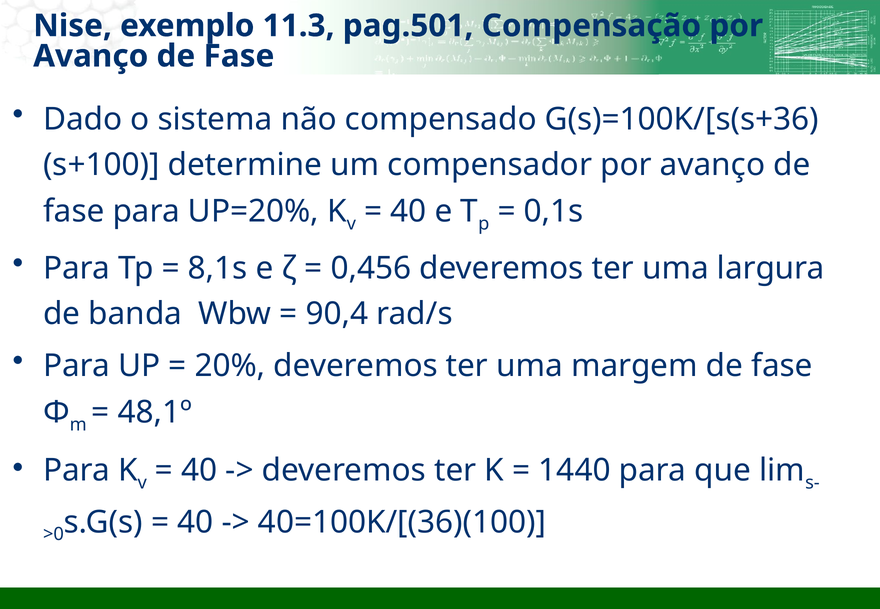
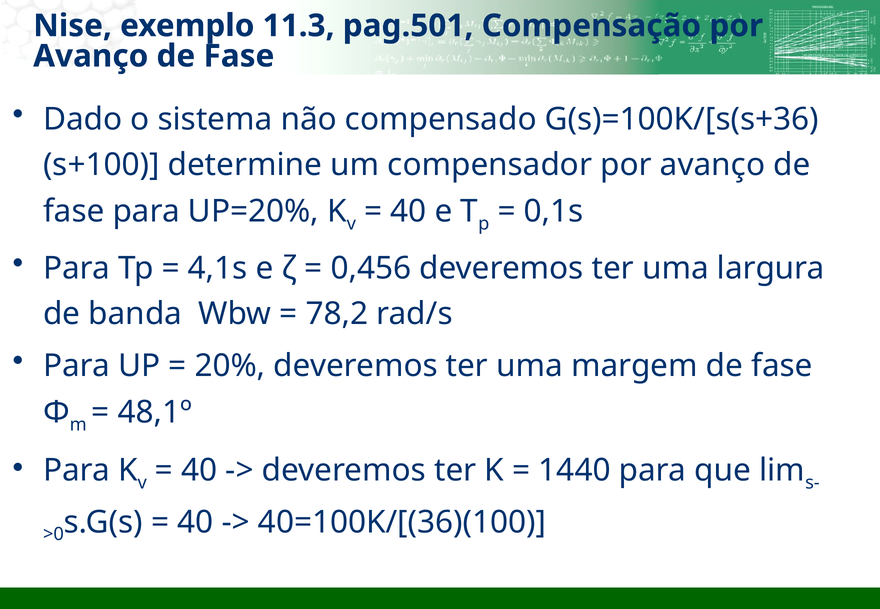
8,1s: 8,1s -> 4,1s (218, 269)
90,4: 90,4 -> 78,2 (337, 314)
